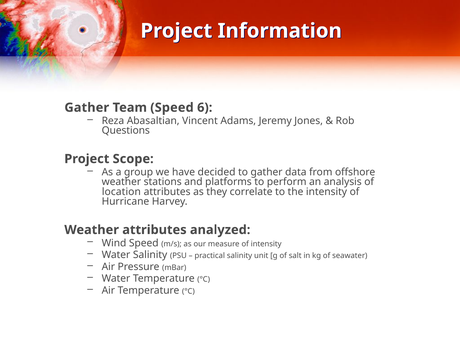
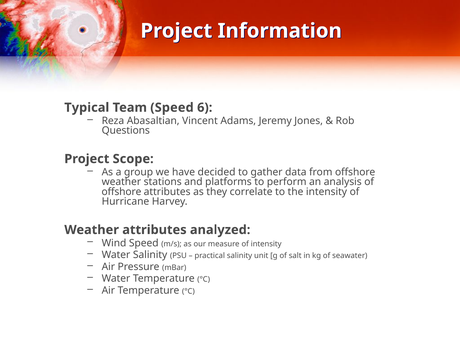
Gather: Gather -> Typical (87, 108)
location: location -> offshore (121, 192)
